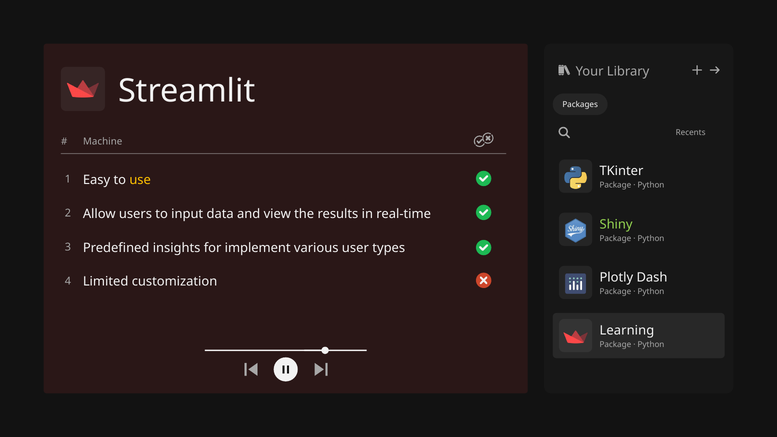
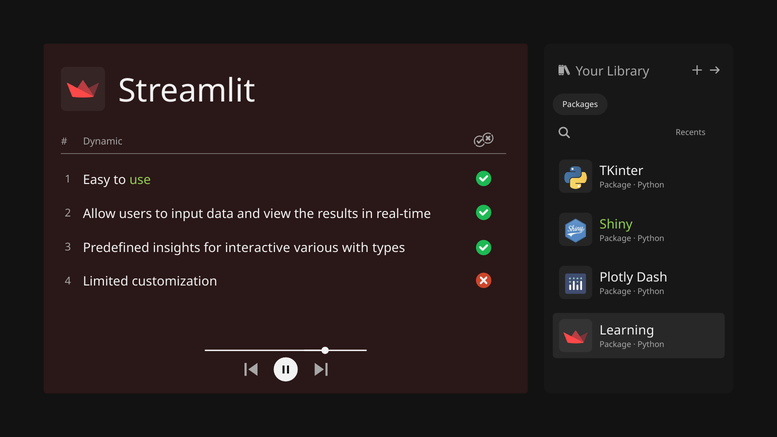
Machine: Machine -> Dynamic (103, 141)
use colour: yellow -> light green (140, 180)
implement: implement -> interactive (258, 248)
user: user -> with (355, 248)
